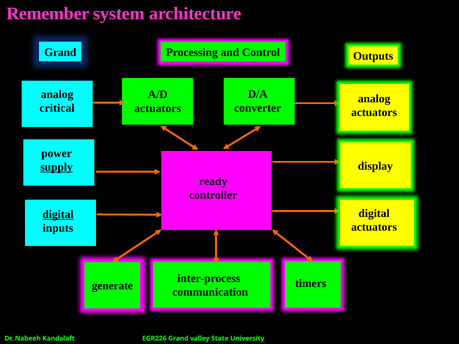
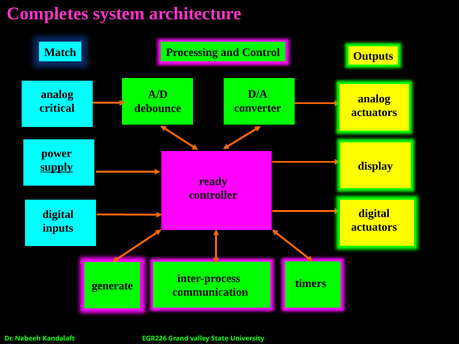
Remember: Remember -> Completes (48, 14)
Grand: Grand -> Match (60, 52)
actuators: actuators -> debounce (158, 108)
digital underline: present -> none (58, 215)
